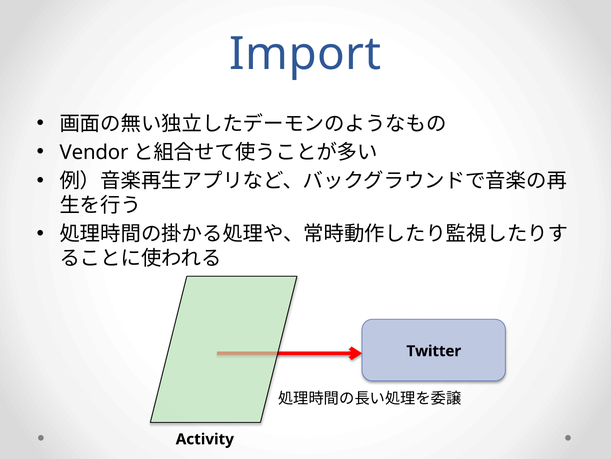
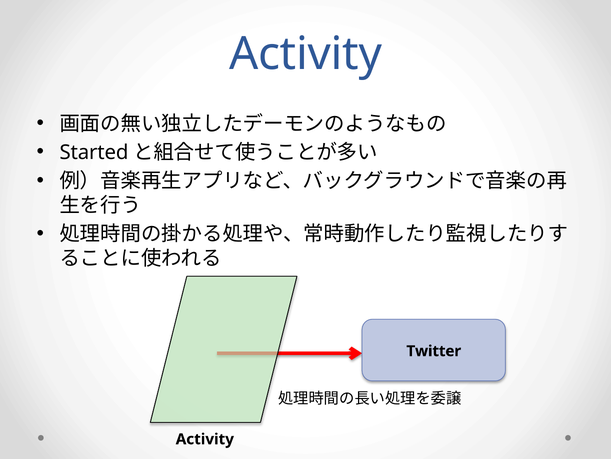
Import: Import -> Activity (306, 54)
Vendor: Vendor -> Started (94, 152)
